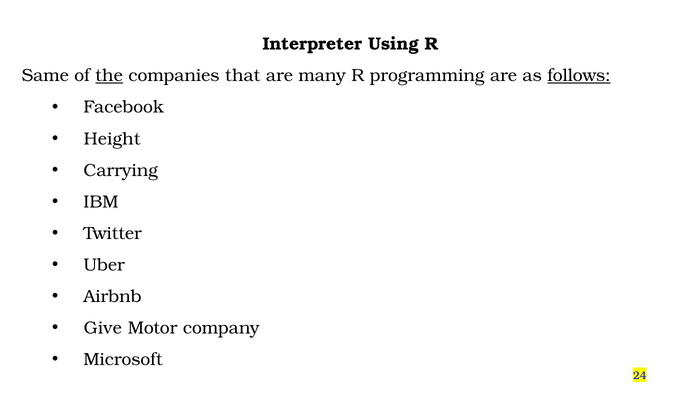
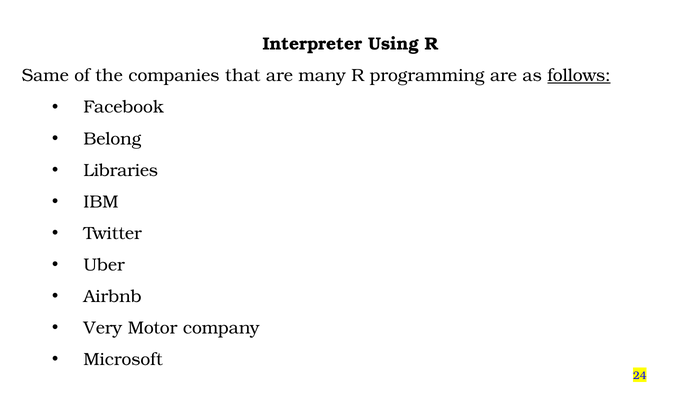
the underline: present -> none (109, 76)
Height: Height -> Belong (112, 139)
Carrying: Carrying -> Libraries (121, 170)
Give: Give -> Very (103, 328)
